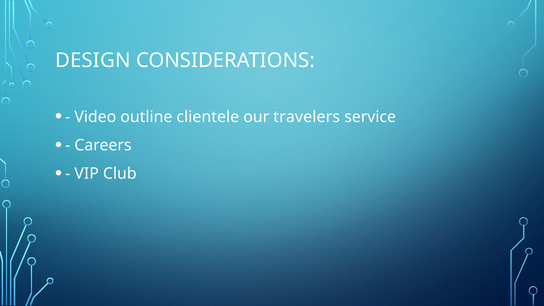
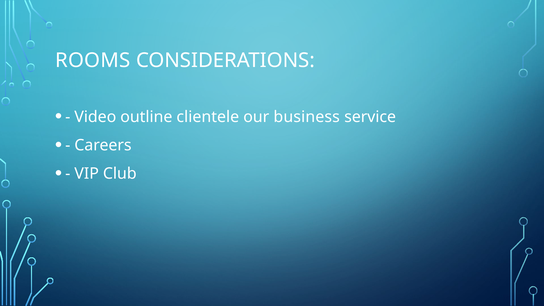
DESIGN: DESIGN -> ROOMS (93, 60)
travelers: travelers -> business (307, 117)
